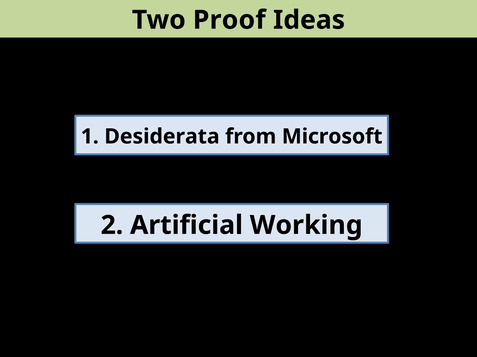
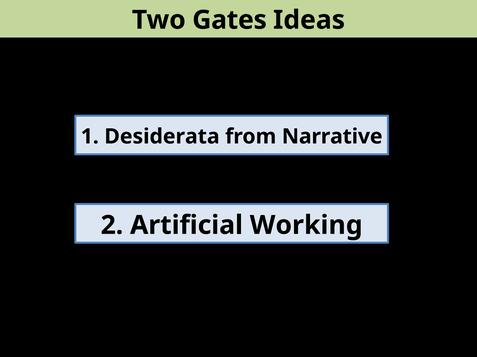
Proof: Proof -> Gates (230, 20)
Microsoft: Microsoft -> Narrative (332, 137)
